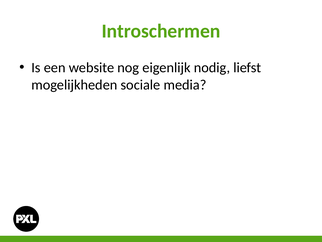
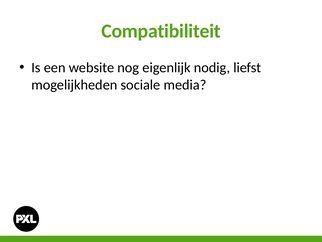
Introschermen: Introschermen -> Compatibiliteit (161, 31)
